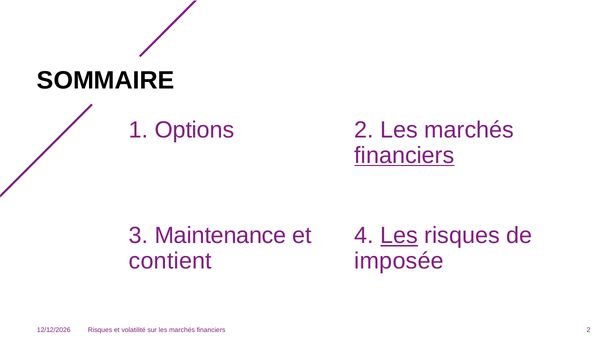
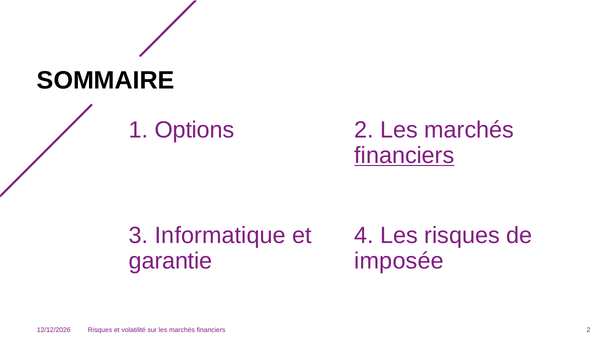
Maintenance: Maintenance -> Informatique (220, 235)
Les underline: present -> none (399, 235)
contient: contient -> garantie (171, 261)
